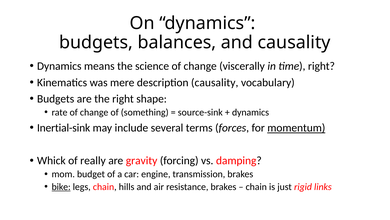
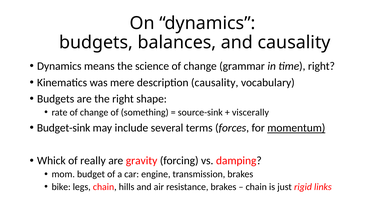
viscerally: viscerally -> grammar (242, 66)
dynamics: dynamics -> viscerally (250, 112)
Inertial-sink: Inertial-sink -> Budget-sink (64, 128)
bike underline: present -> none (61, 186)
